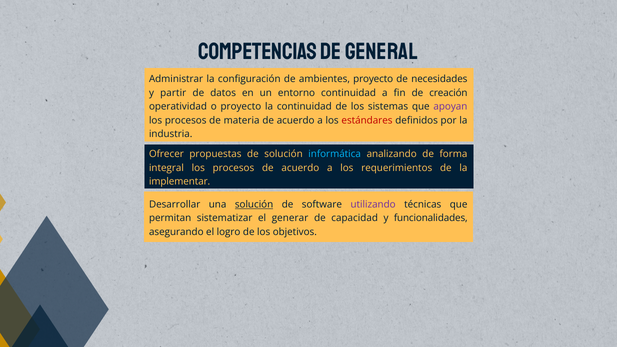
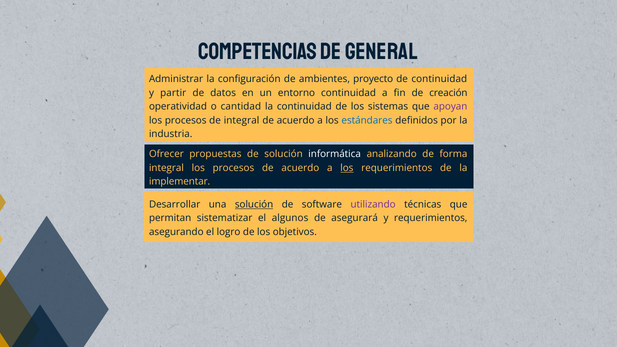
de necesidades: necesidades -> continuidad (439, 79)
o proyecto: proyecto -> cantidad (241, 107)
de materia: materia -> integral (242, 120)
estándares colour: red -> blue (367, 120)
informática colour: light blue -> white (335, 154)
los underline: none -> present (347, 168)
generar: generar -> algunos (290, 218)
capacidad: capacidad -> asegurará (355, 218)
y funcionalidades: funcionalidades -> requerimientos (431, 218)
